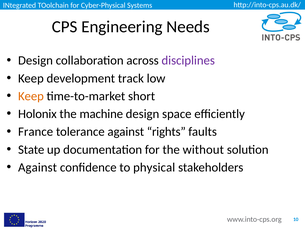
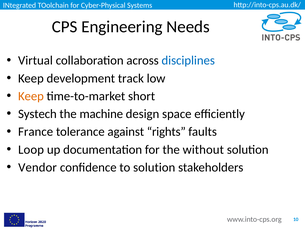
Design: Design -> Virtual (35, 60)
disciplines colour: purple -> blue (188, 60)
Holonix: Holonix -> Systech (37, 114)
State: State -> Loop (31, 149)
Against: Against -> Vendor (38, 167)
to physical: physical -> solution (154, 167)
